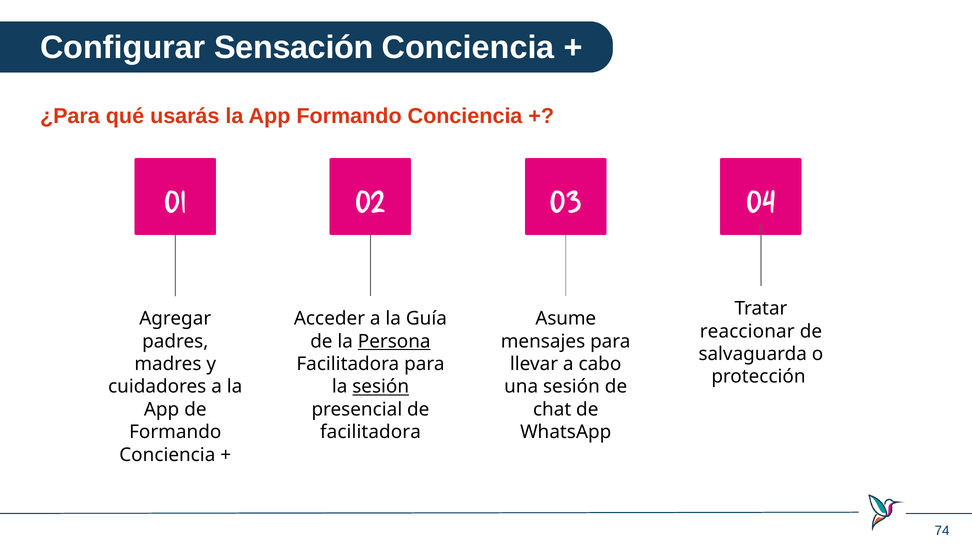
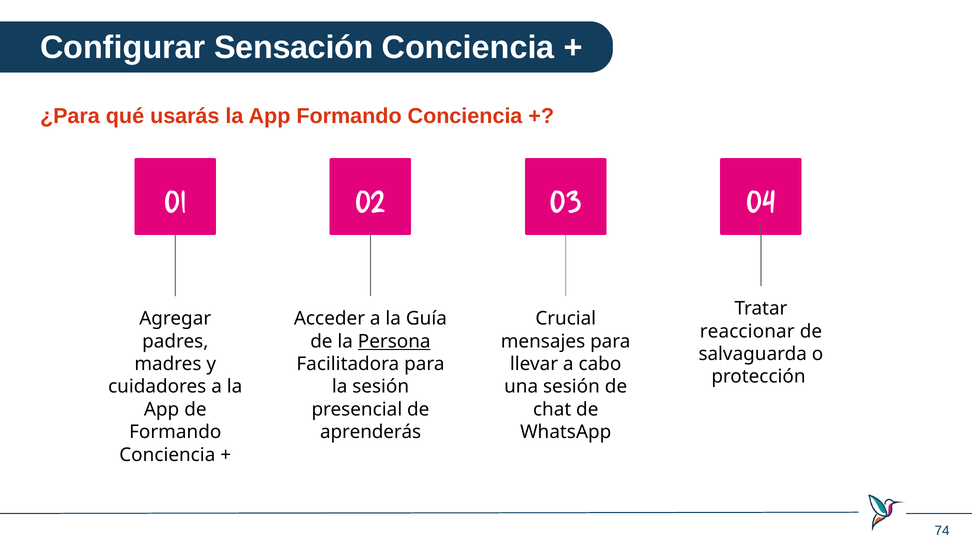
Asume: Asume -> Crucial (566, 319)
sesión underline: present -> none (381, 387)
facilitadora: facilitadora -> aprenderás (371, 432)
